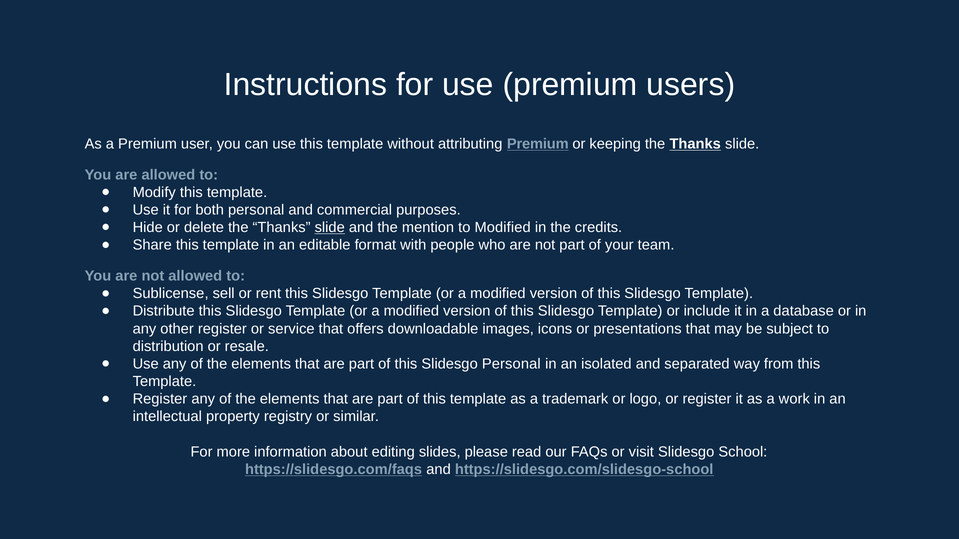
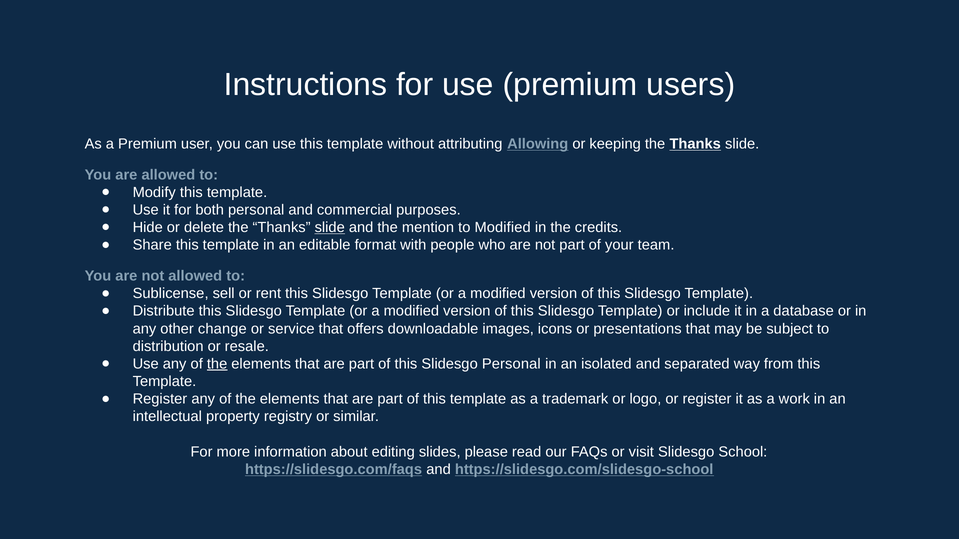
attributing Premium: Premium -> Allowing (538, 144)
other register: register -> change (222, 329)
the underline: none -> present (217, 364)
